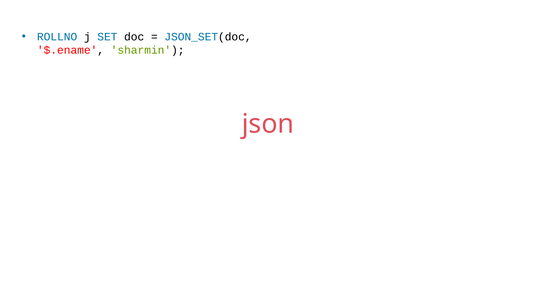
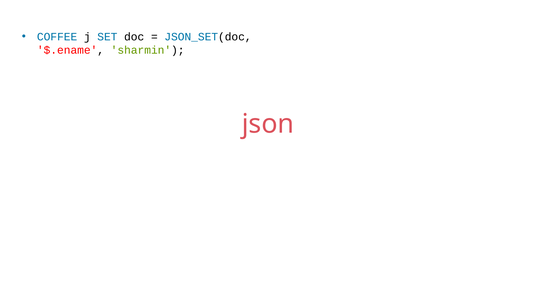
ROLLNO: ROLLNO -> COFFEE (57, 37)
